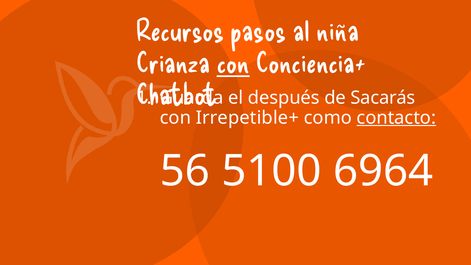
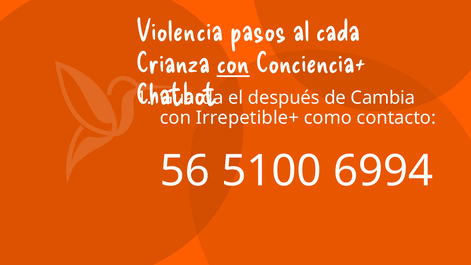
Recursos: Recursos -> Violencia (180, 32)
niña: niña -> cada (338, 32)
Sacarás: Sacarás -> Cambia (383, 98)
contacto underline: present -> none (396, 118)
6964: 6964 -> 6994 (383, 171)
